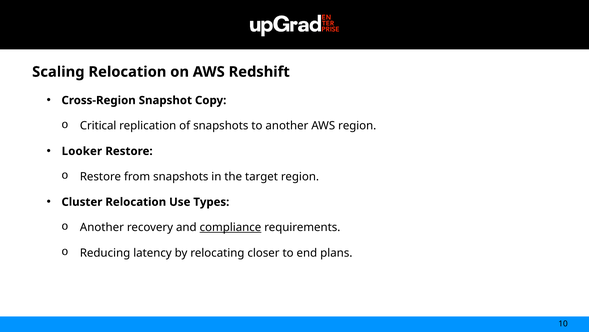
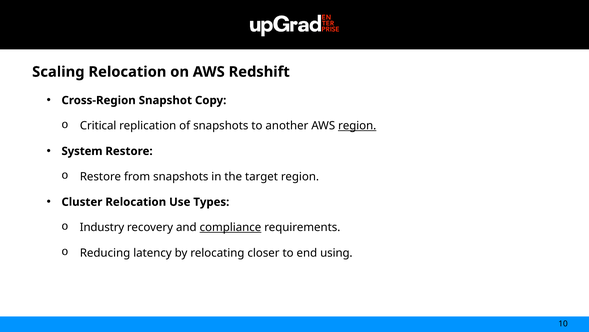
region underline: none -> present (357, 126)
Looker: Looker -> System (82, 151)
Another: Another -> Industry (102, 227)
plans: plans -> using (336, 252)
